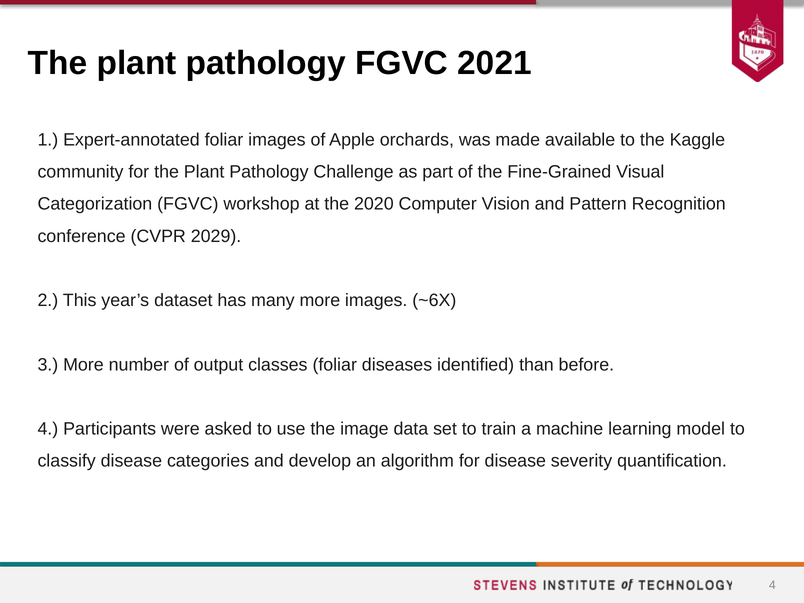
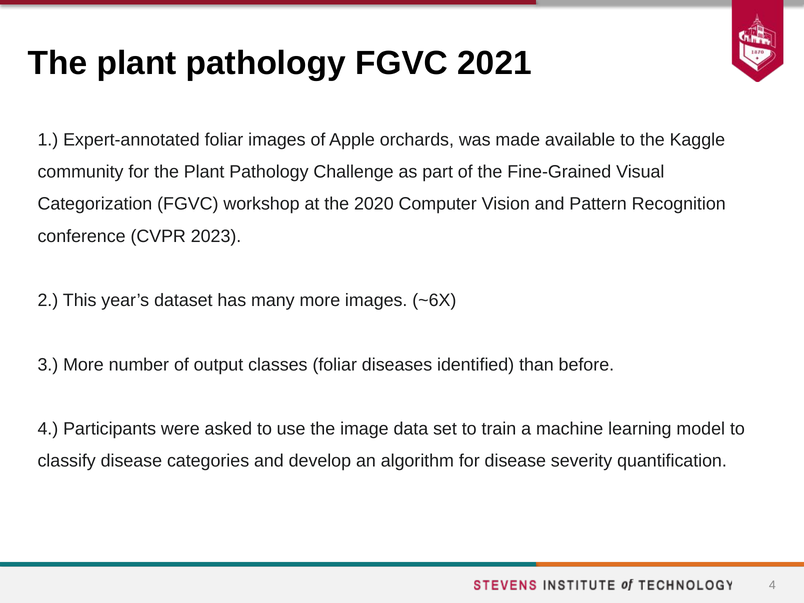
2029: 2029 -> 2023 (216, 236)
